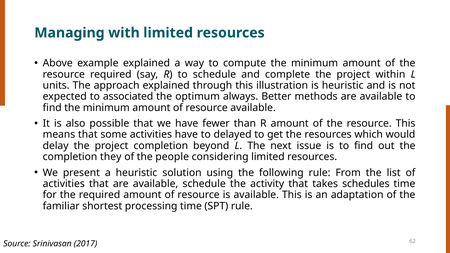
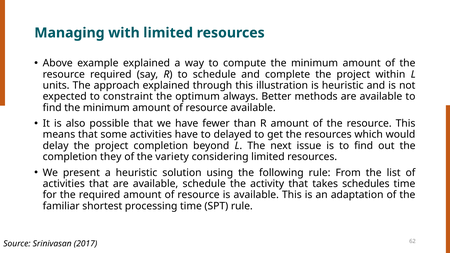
associated: associated -> constraint (128, 97)
people: people -> variety (172, 157)
